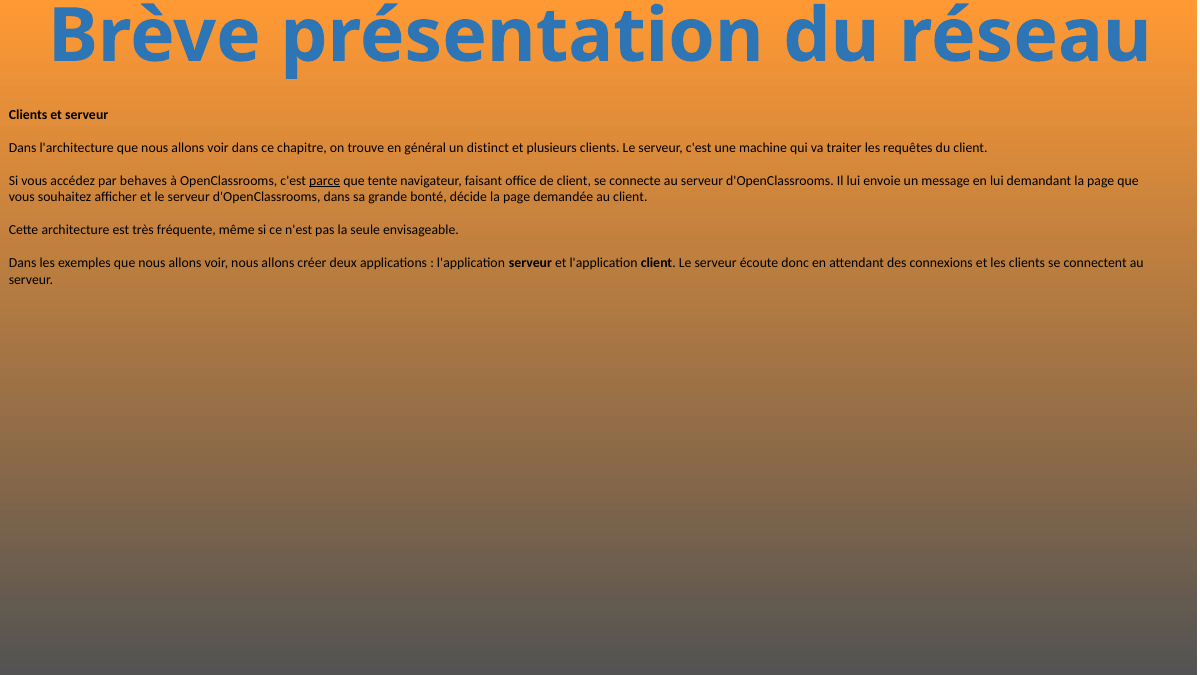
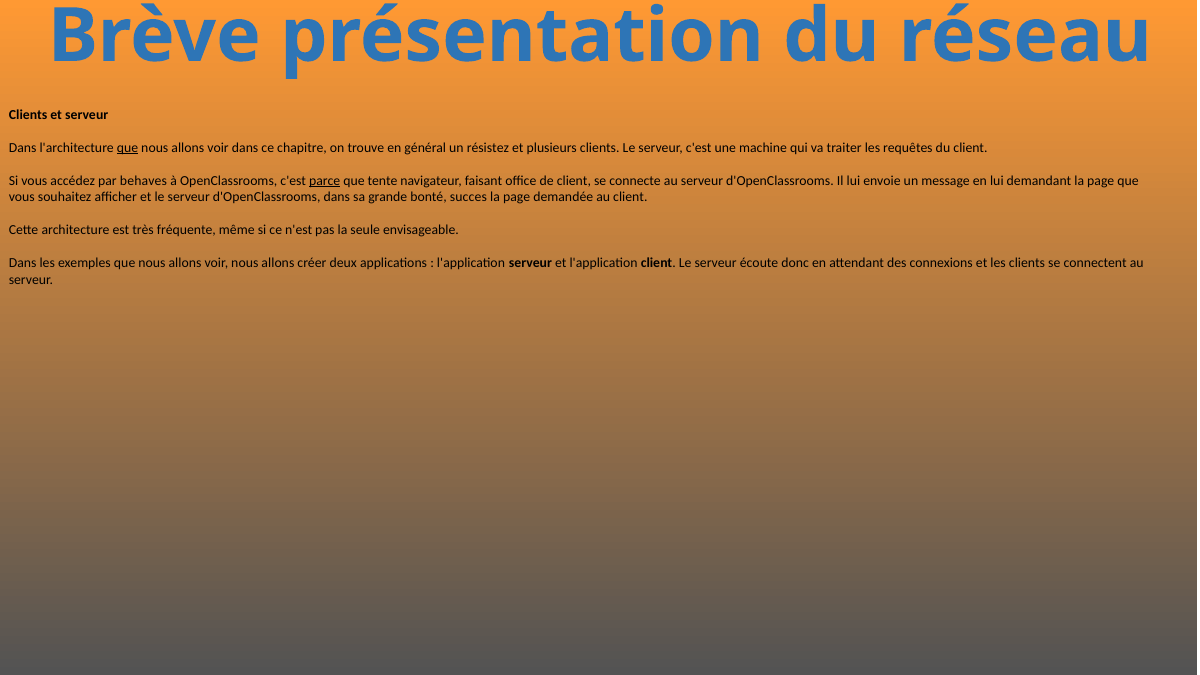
que underline: none -> present (127, 148)
distinct: distinct -> résistez (488, 148)
décide: décide -> succes (468, 197)
